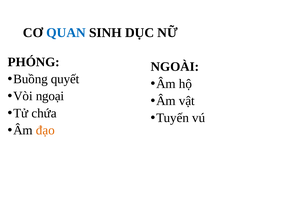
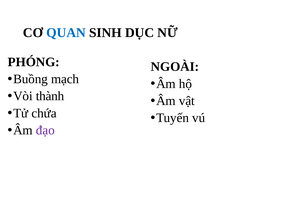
quyết: quyết -> mạch (65, 79)
ngoại: ngoại -> thành (50, 96)
đạo colour: orange -> purple (45, 130)
